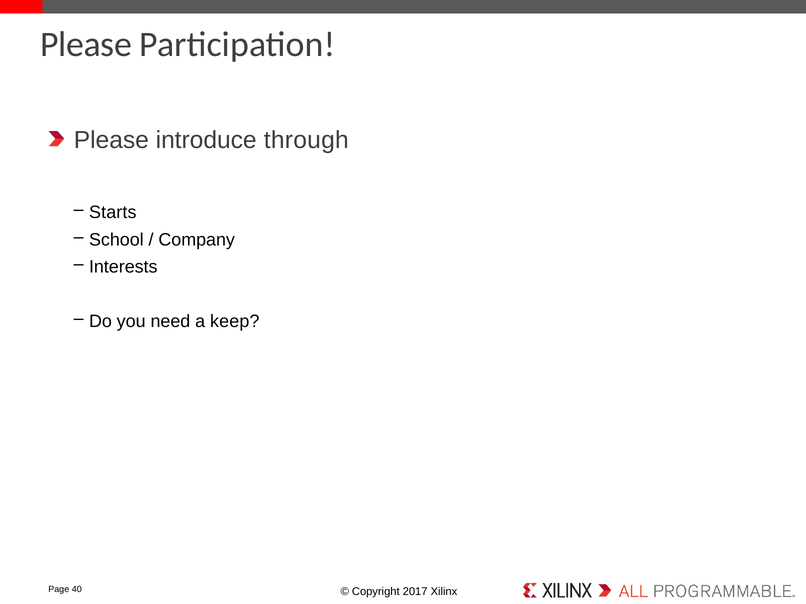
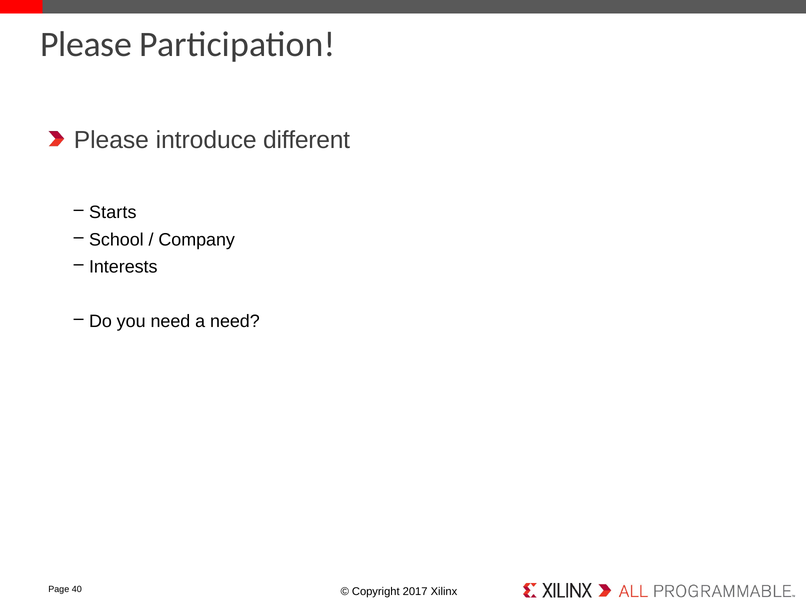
through: through -> different (307, 140)
a keep: keep -> need (235, 321)
